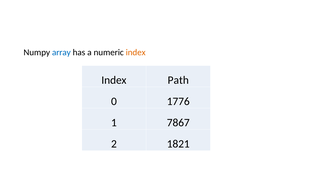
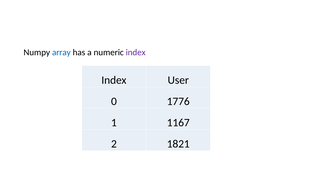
index colour: orange -> purple (136, 52)
Path: Path -> User (178, 80)
7867: 7867 -> 1167 (178, 122)
